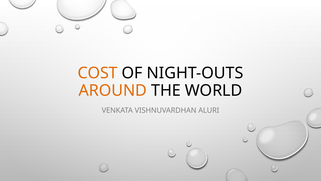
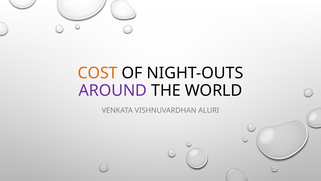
AROUND colour: orange -> purple (113, 90)
